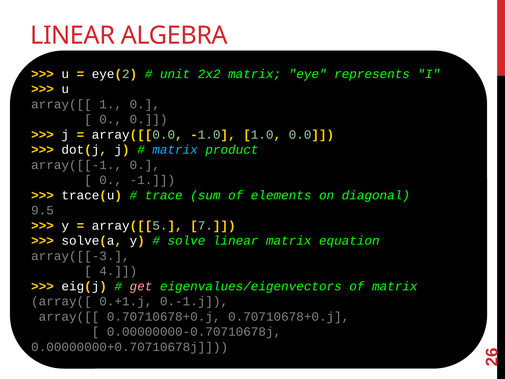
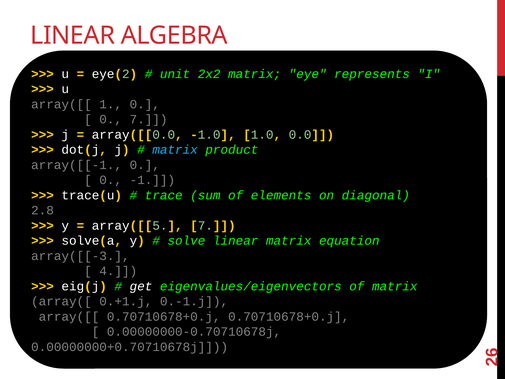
0 0: 0 -> 7 (149, 119)
9.5: 9.5 -> 2.8 (43, 210)
get colour: pink -> white (141, 286)
